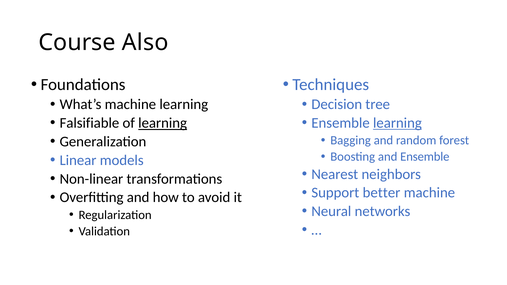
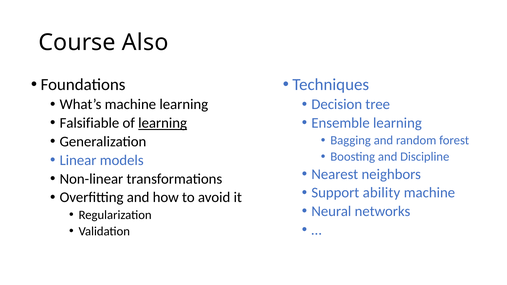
learning underline: present -> none (397, 123)
and Ensemble: Ensemble -> Discipline (425, 157)
better: better -> ability (381, 193)
